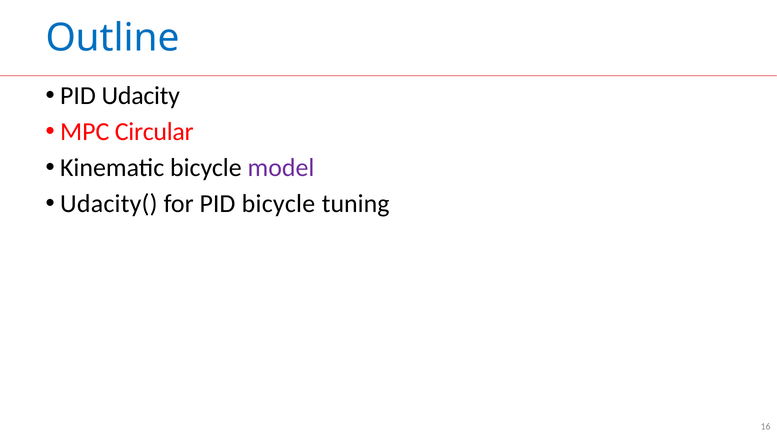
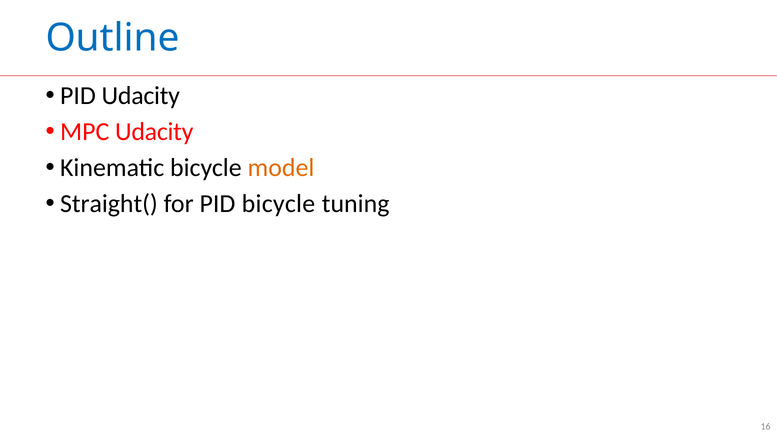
MPC Circular: Circular -> Udacity (154, 132)
model colour: purple -> orange (281, 168)
Udacity(: Udacity( -> Straight( (109, 204)
